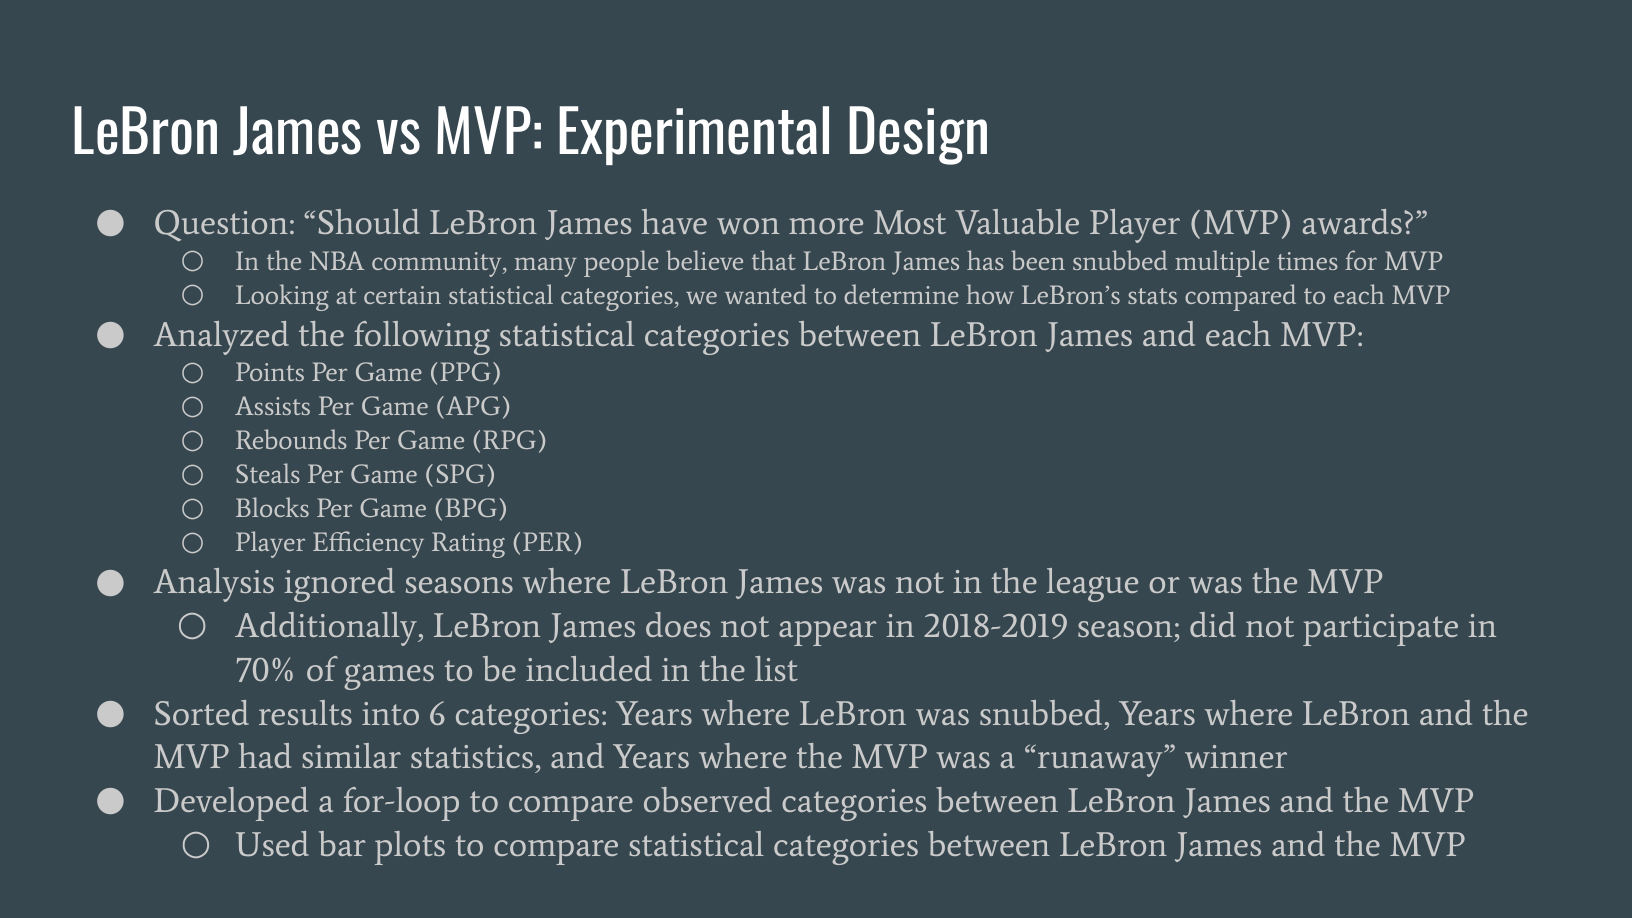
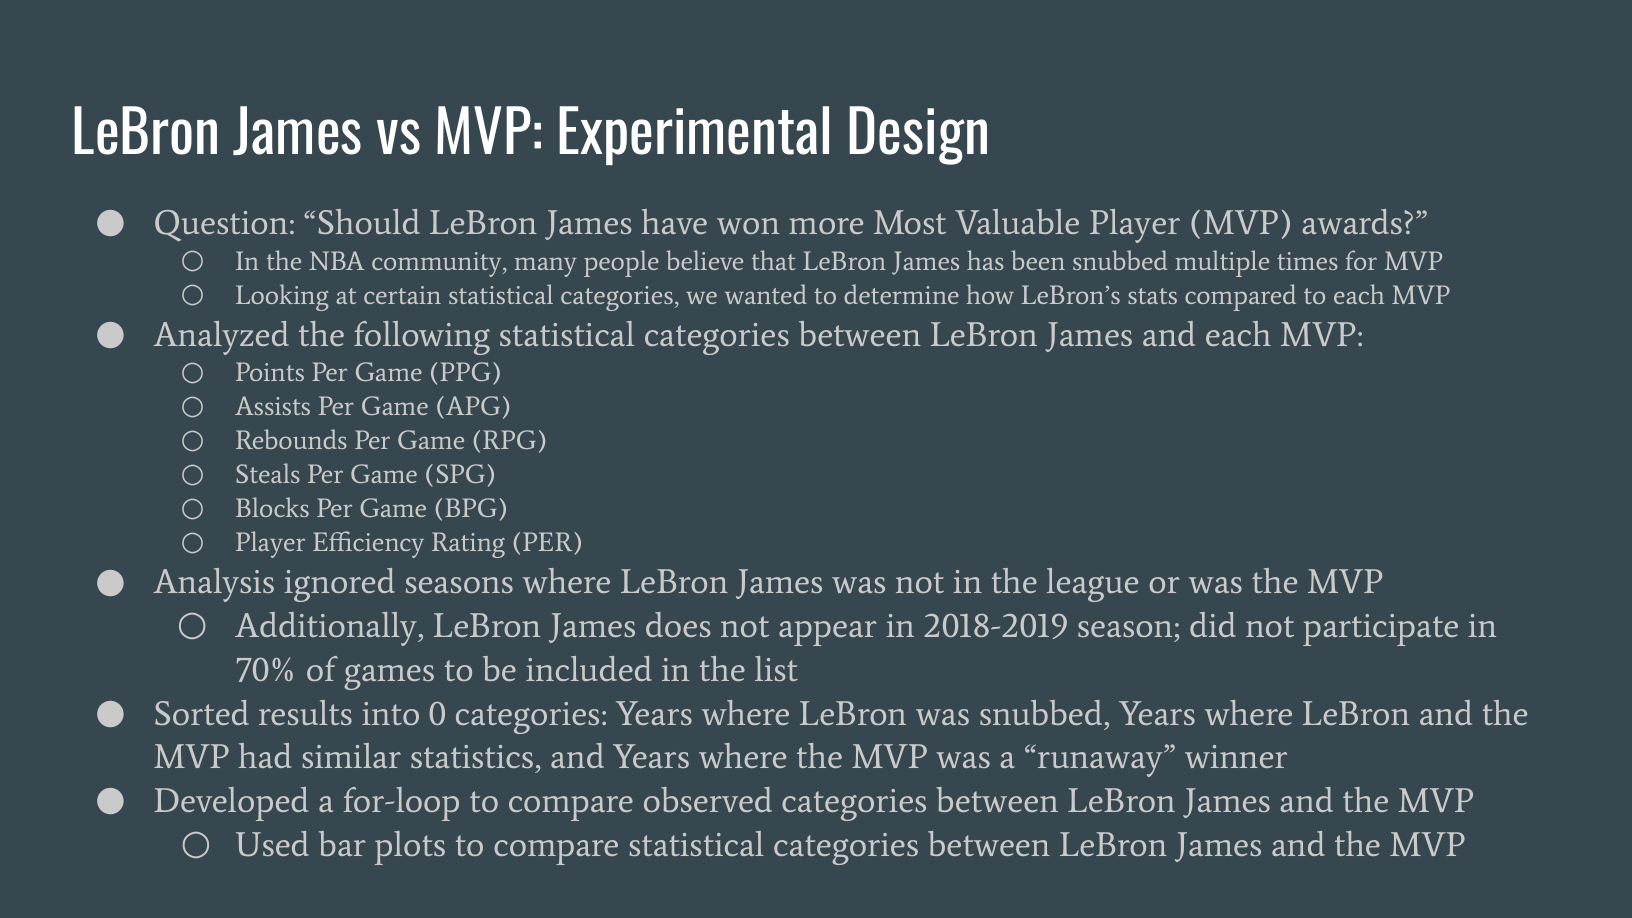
6: 6 -> 0 (438, 714)
